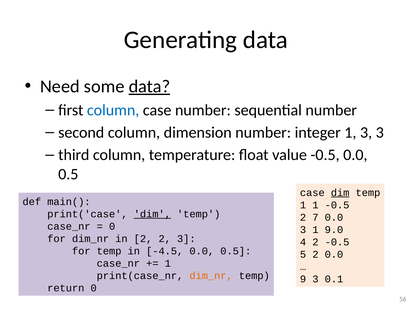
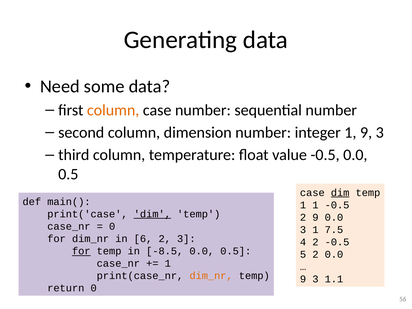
data underline: present -> none (149, 86)
column colour: blue -> orange (113, 110)
1 3: 3 -> 9 (366, 133)
2 7: 7 -> 9 (315, 217)
9.0: 9.0 -> 7.5 (334, 230)
in 2: 2 -> 6 (143, 239)
for underline: none -> present (81, 251)
-4.5: -4.5 -> -8.5 (165, 251)
0.1: 0.1 -> 1.1 (334, 279)
